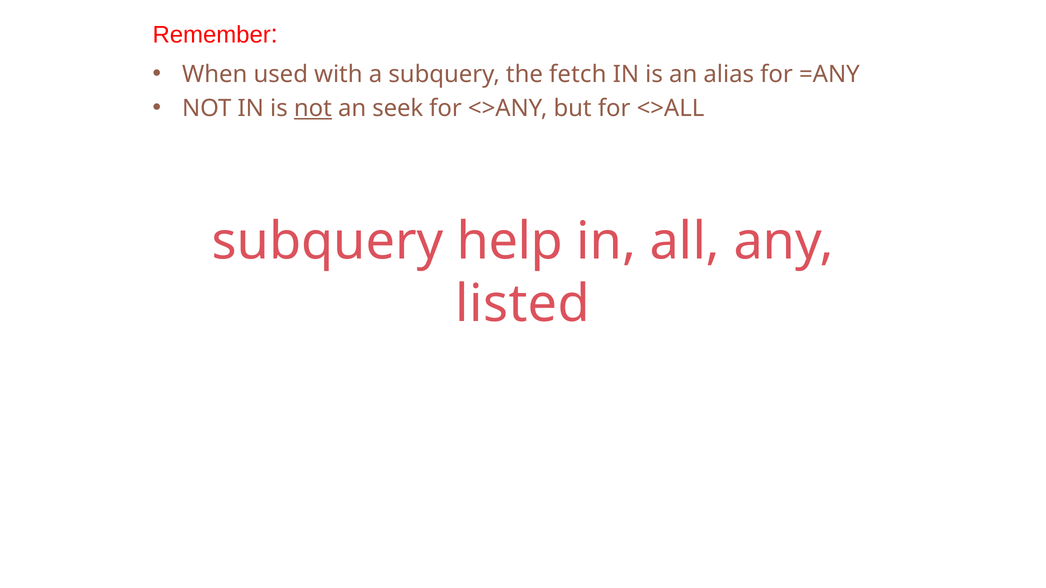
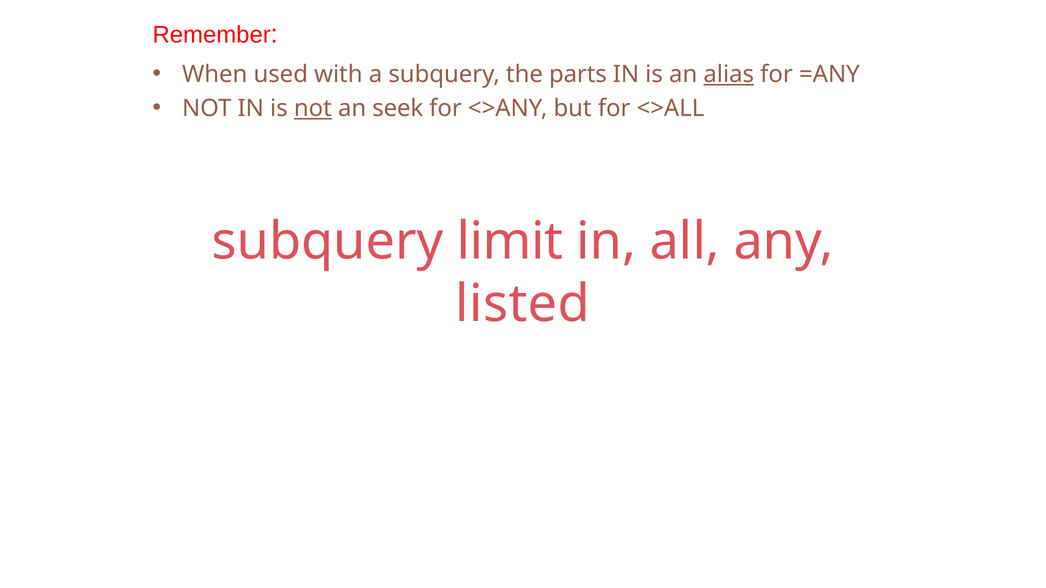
fetch: fetch -> parts (578, 74)
alias underline: none -> present (729, 74)
help: help -> limit (510, 242)
